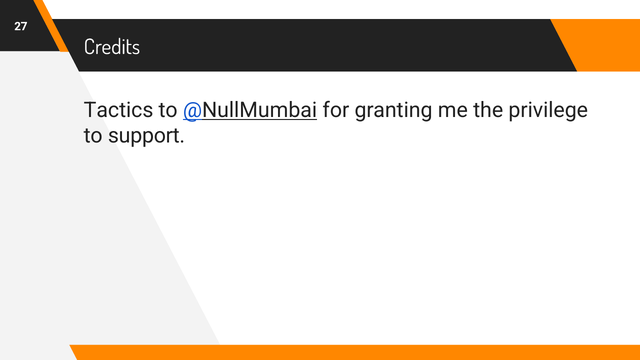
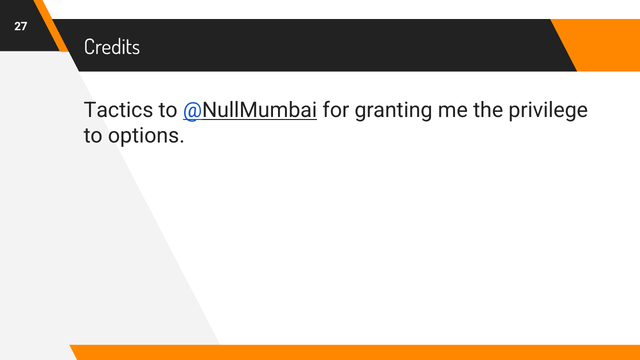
support: support -> options (146, 136)
